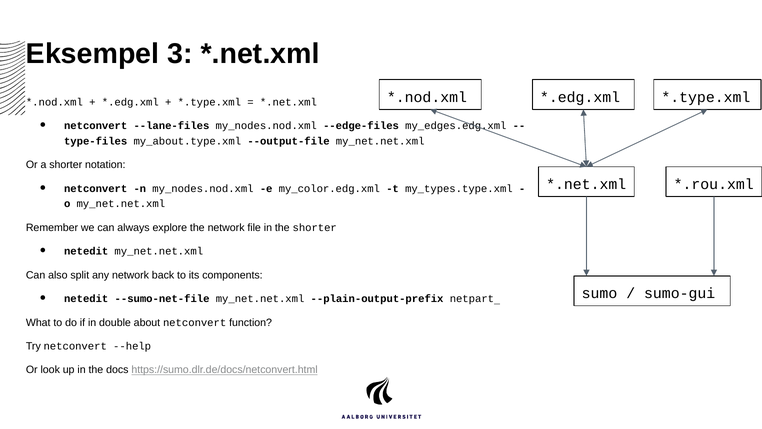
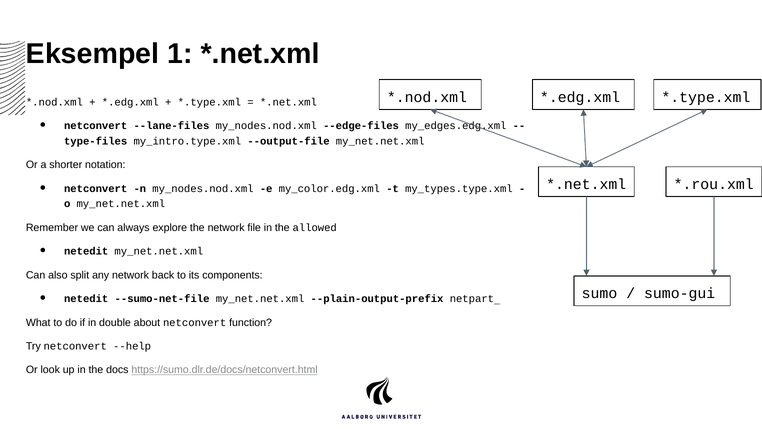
3: 3 -> 1 (180, 54)
my_about.type.xml: my_about.type.xml -> my_intro.type.xml (187, 141)
the shorter: shorter -> allowed (315, 227)
